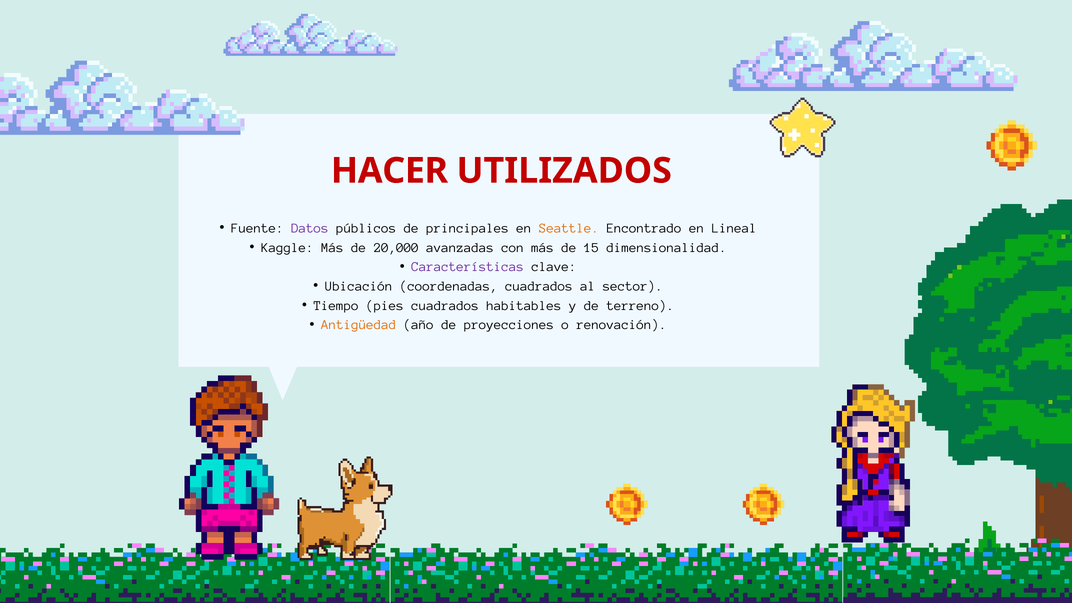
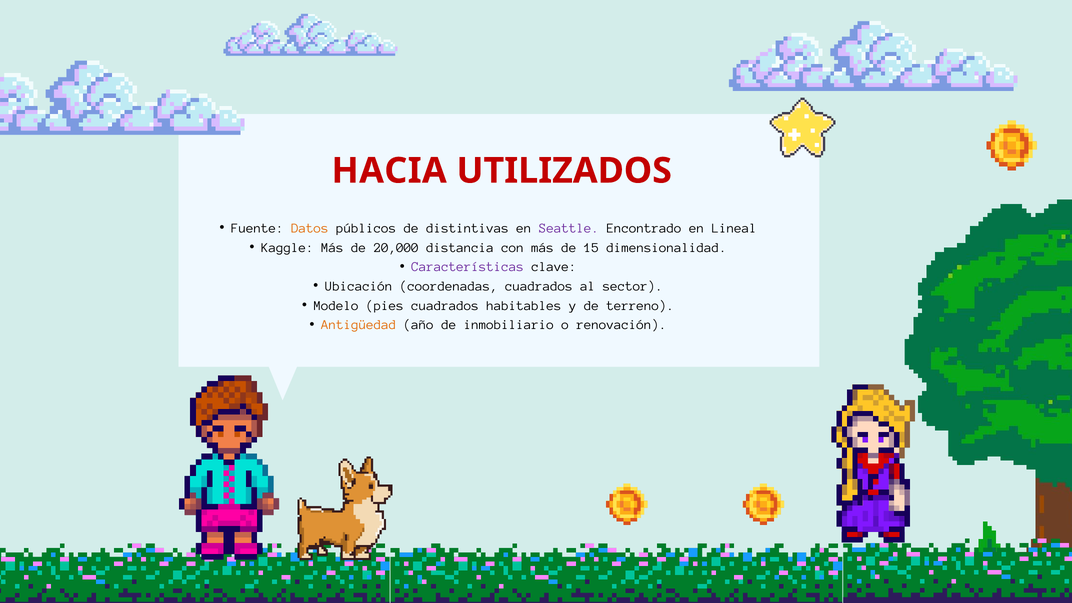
HACER: HACER -> HACIA (389, 171)
Datos colour: purple -> orange (310, 228)
principales: principales -> distintivas (468, 228)
Seattle colour: orange -> purple (569, 228)
avanzadas: avanzadas -> distancia (460, 248)
Tiempo: Tiempo -> Modelo (336, 306)
proyecciones: proyecciones -> inmobiliario (509, 325)
